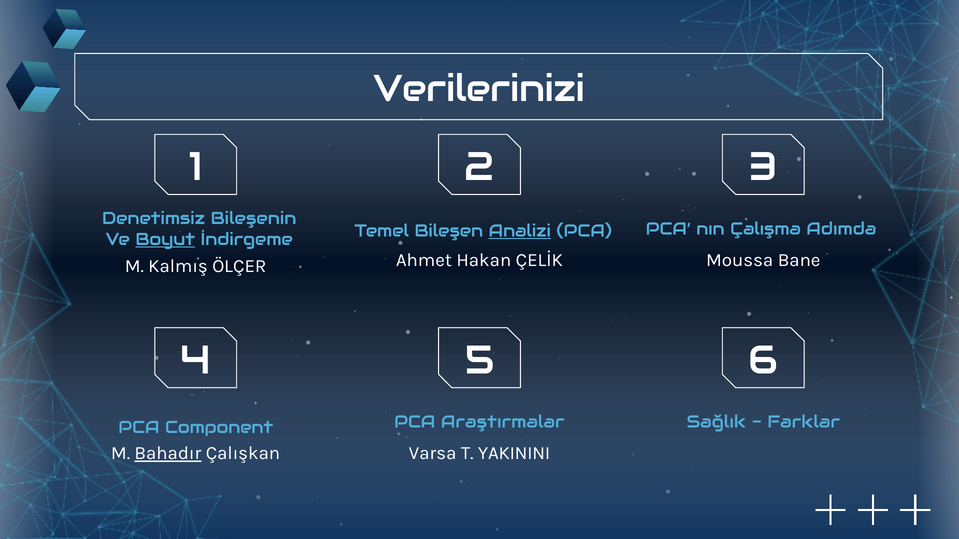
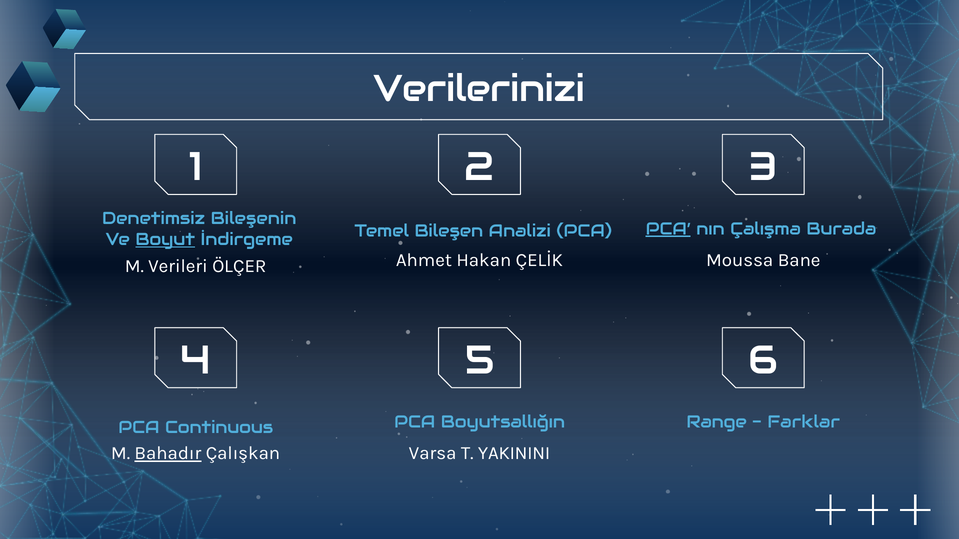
PCA underline: none -> present (668, 229)
Adımda: Adımda -> Burada (841, 229)
Analizi underline: present -> none (520, 231)
Kalmış: Kalmış -> Verileri (178, 266)
Araştırmalar: Araştırmalar -> Boyutsallığın (503, 423)
Sağlık: Sağlık -> Range (717, 423)
Component: Component -> Continuous (219, 428)
